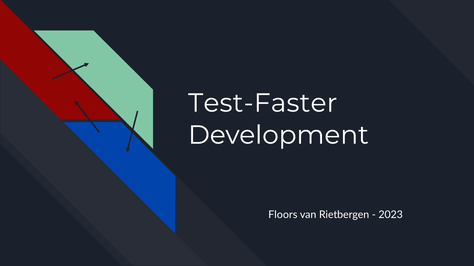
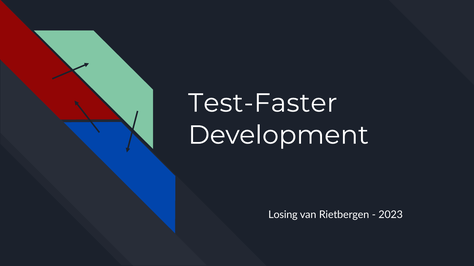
Floors: Floors -> Losing (283, 215)
